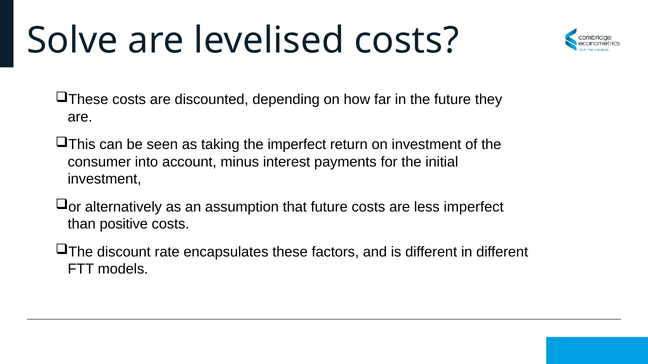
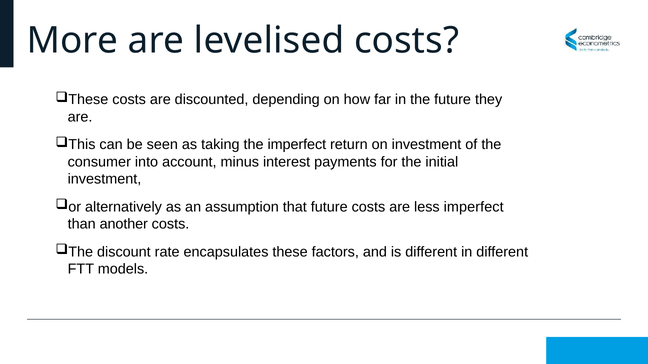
Solve: Solve -> More (73, 40)
positive: positive -> another (124, 224)
